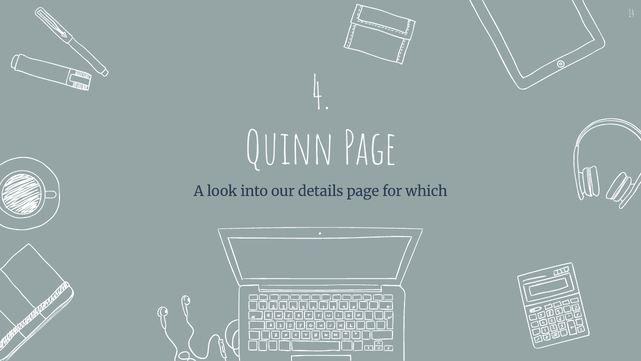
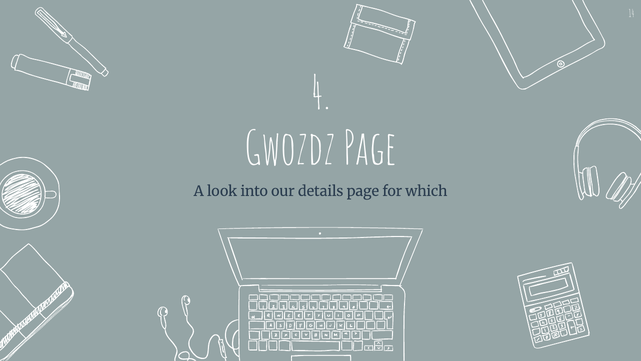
Quinn: Quinn -> Gwozdz (290, 149)
